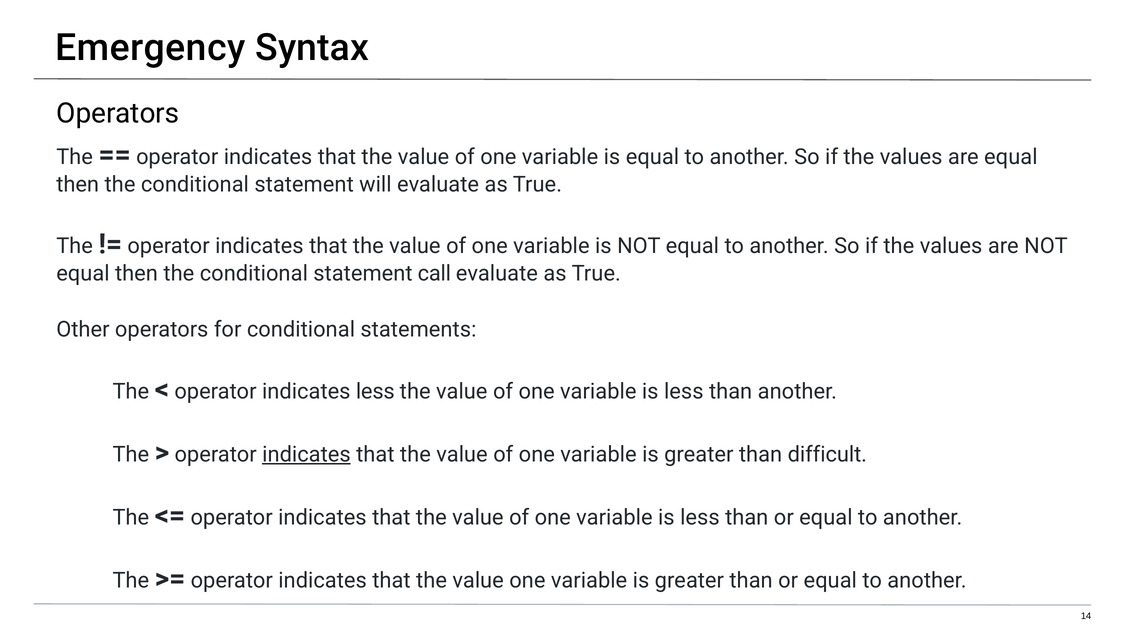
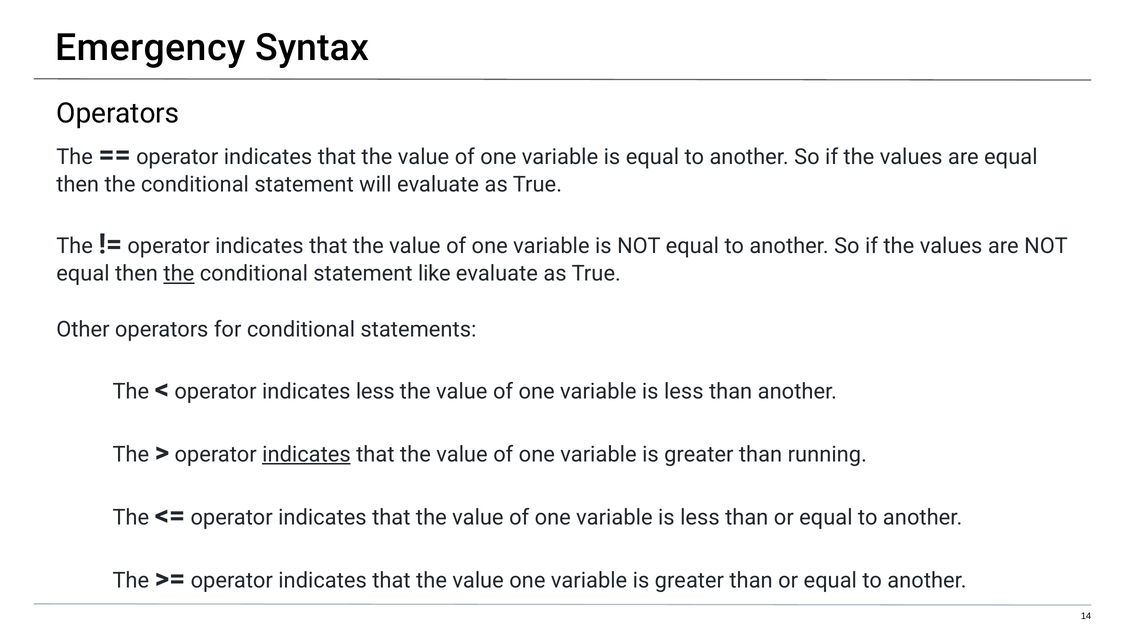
the underline: none -> present (179, 274)
call: call -> like (434, 274)
difficult: difficult -> running (827, 454)
